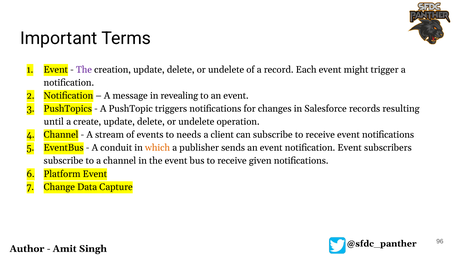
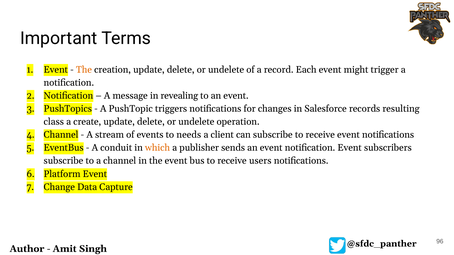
The colour: purple -> orange (84, 70)
until: until -> class (54, 122)
given: given -> users (260, 161)
